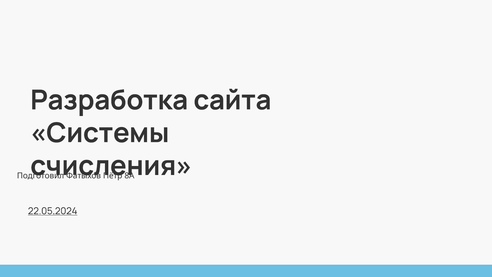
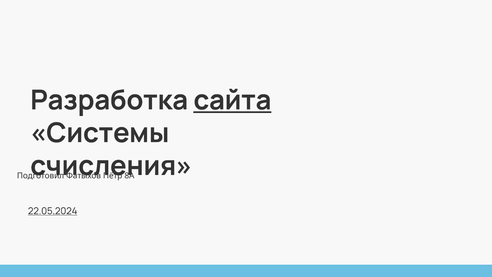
сайта underline: none -> present (232, 100)
